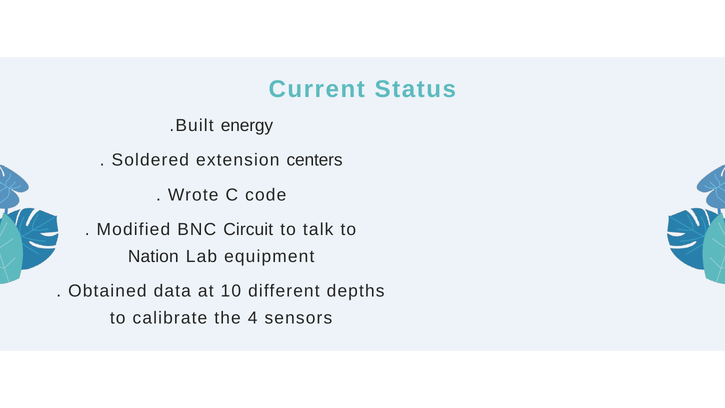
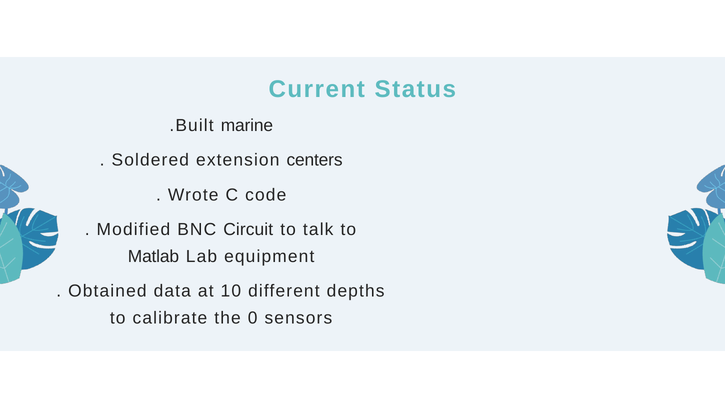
energy: energy -> marine (247, 125)
Nation: Nation -> Matlab (153, 256)
4: 4 -> 0 (253, 318)
